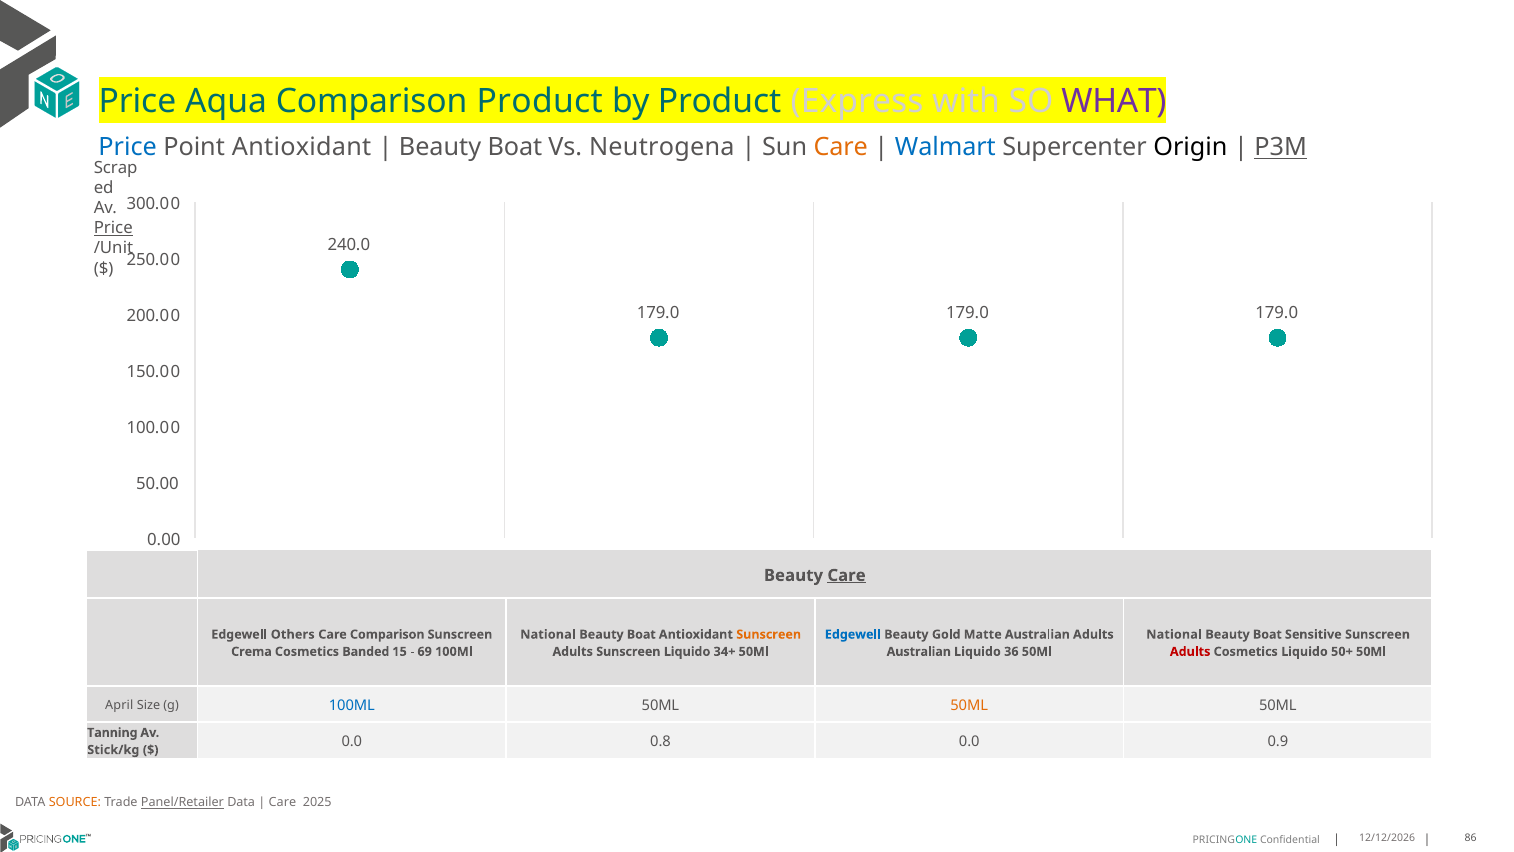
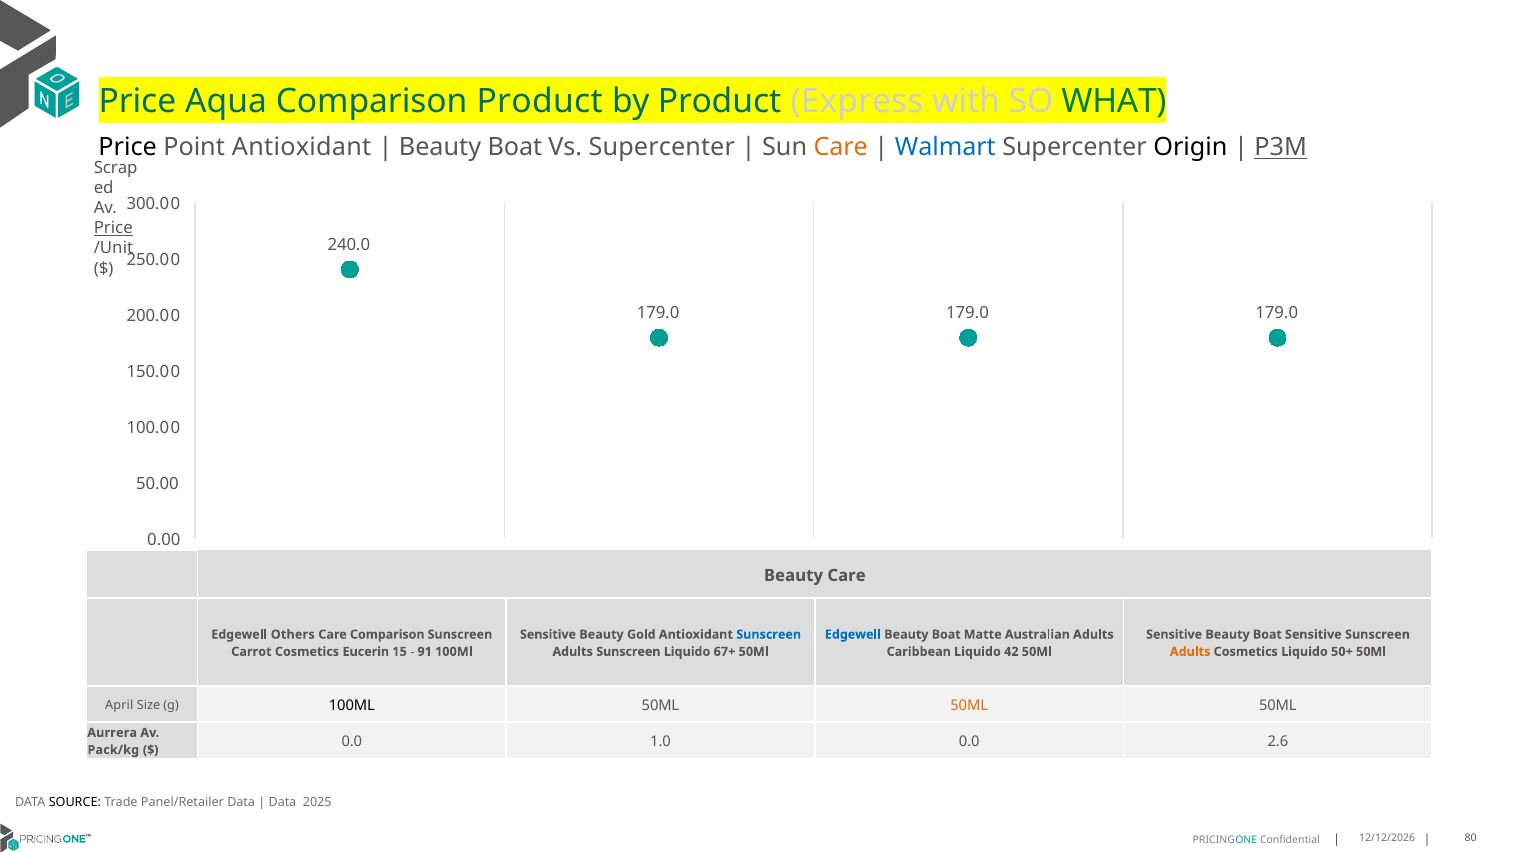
WHAT colour: purple -> green (1114, 102)
Price colour: blue -> black (128, 148)
Vs Neutrogena: Neutrogena -> Supercenter (662, 148)
Care underline: present -> none (846, 575)
National: National -> Sensitive (548, 634)
Boat: Boat -> Gold (641, 634)
Sunscreen colour: orange -> blue (769, 634)
Gold: Gold -> Boat (946, 634)
National: National -> Sensitive (1174, 634)
Crema: Crema -> Carrot (251, 651)
Banded: Banded -> Eucerin (366, 651)
69: 69 -> 91 (425, 651)
34+: 34+ -> 67+ (724, 651)
Australian: Australian -> Caribbean (919, 651)
36: 36 -> 42 (1011, 651)
Adults colour: red -> orange (1190, 651)
100ML colour: blue -> black (352, 705)
Tanning: Tanning -> Aurrera (112, 732)
0.8: 0.8 -> 1.0 (661, 741)
0.9: 0.9 -> 2.6 (1278, 741)
Stick/kg: Stick/kg -> Pack/kg (113, 750)
SOURCE colour: orange -> black (75, 802)
Panel/Retailer underline: present -> none (182, 802)
Care: Care -> Data (282, 802)
86: 86 -> 80 (1471, 837)
